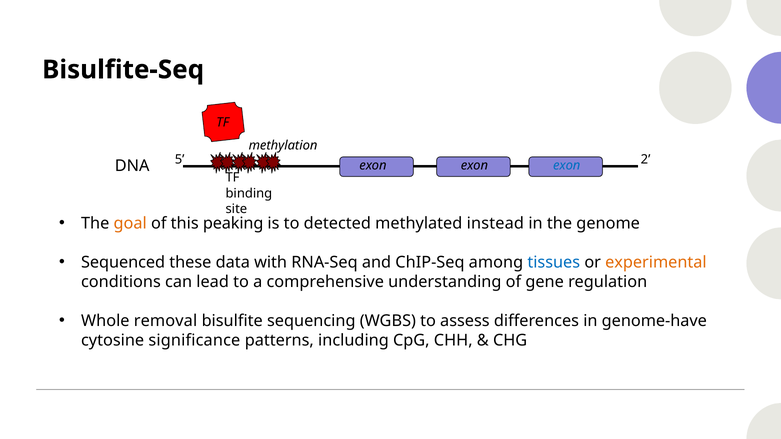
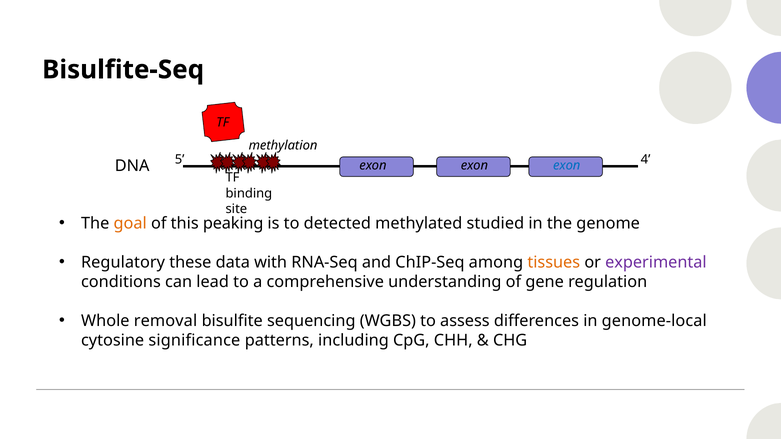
2: 2 -> 4 (646, 159)
instead: instead -> studied (495, 224)
Sequenced: Sequenced -> Regulatory (123, 263)
tissues colour: blue -> orange (554, 263)
experimental colour: orange -> purple (656, 263)
genome-have: genome-have -> genome-local (654, 321)
